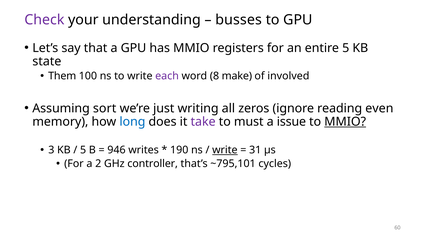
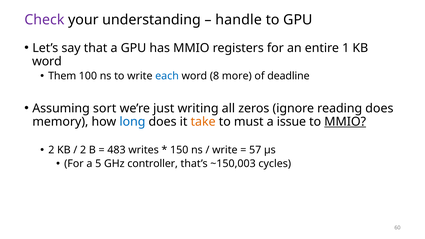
busses: busses -> handle (239, 20)
entire 5: 5 -> 1 (346, 48)
state: state -> word (47, 61)
each colour: purple -> blue (167, 76)
make: make -> more (237, 76)
involved: involved -> deadline (288, 76)
reading even: even -> does (379, 108)
take colour: purple -> orange (203, 122)
3: 3 -> 2 (51, 150)
5: 5 -> 2 (83, 150)
946: 946 -> 483 (117, 150)
190: 190 -> 150 (179, 150)
write underline: present -> none (225, 150)
31: 31 -> 57 (255, 150)
2: 2 -> 5 (98, 164)
~795,101: ~795,101 -> ~150,003 (233, 164)
